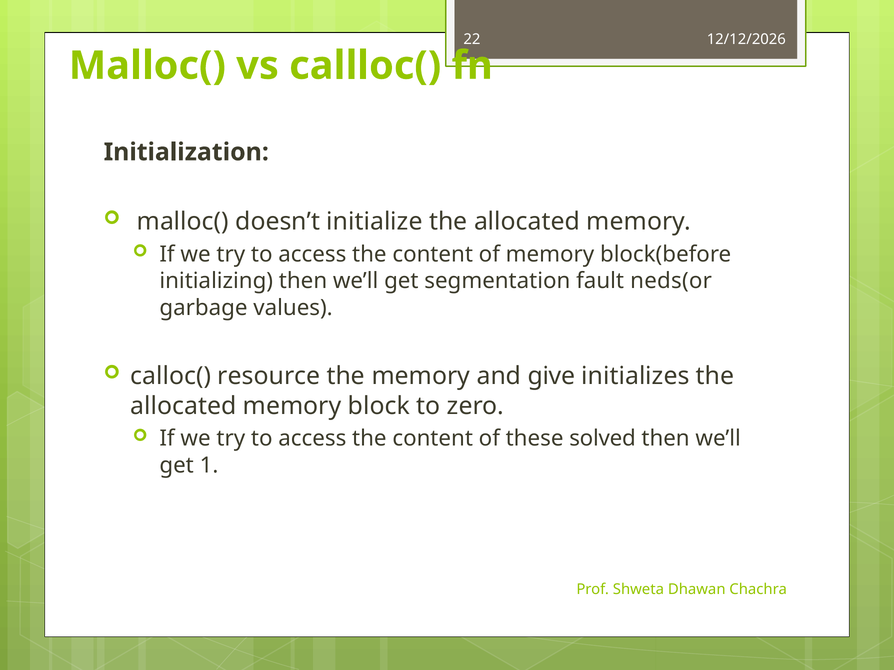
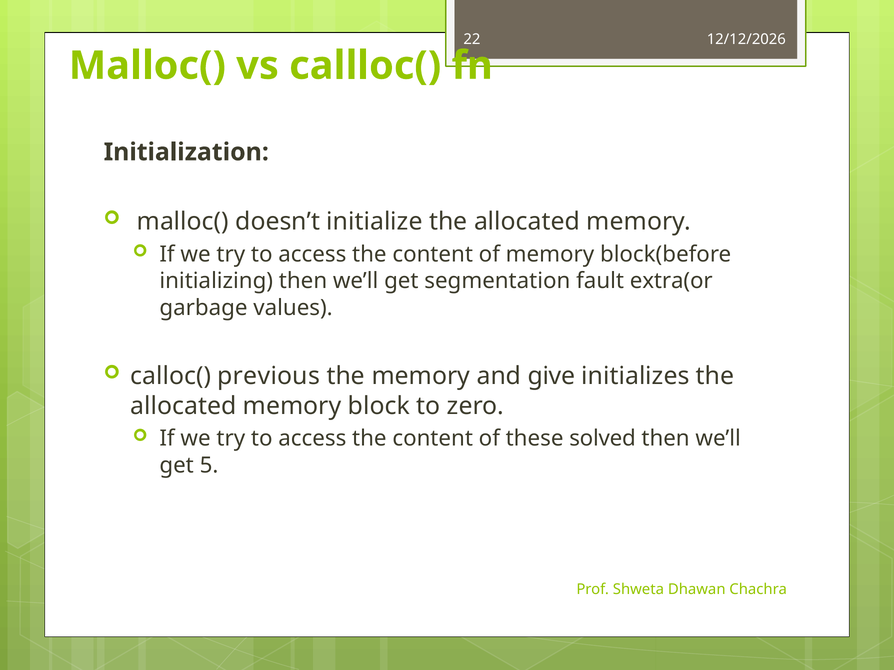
neds(or: neds(or -> extra(or (671, 281)
resource: resource -> previous (269, 376)
1: 1 -> 5 (209, 466)
